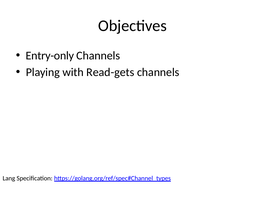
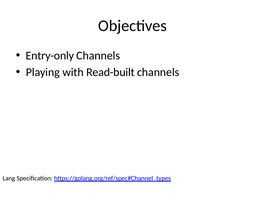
Read-gets: Read-gets -> Read-built (110, 72)
